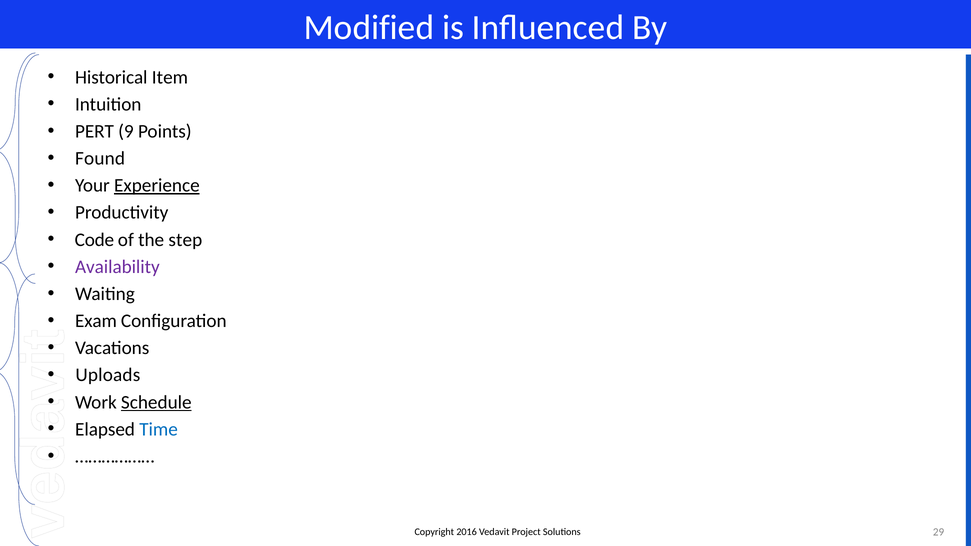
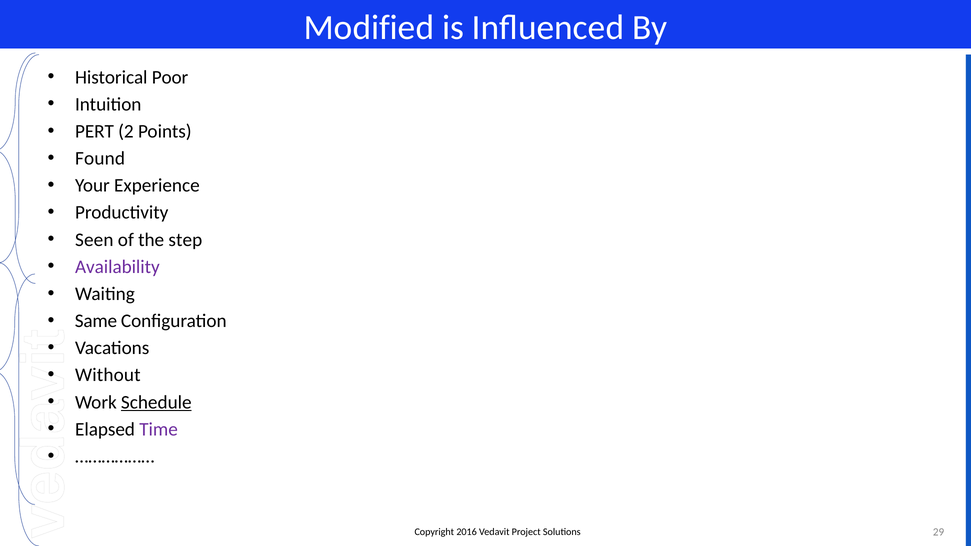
Item: Item -> Poor (170, 77)
9: 9 -> 2 (126, 131)
Experience underline: present -> none (157, 186)
Code: Code -> Seen (94, 240)
Exam: Exam -> Same (96, 321)
Uploads: Uploads -> Without (108, 375)
Time colour: blue -> purple (159, 429)
